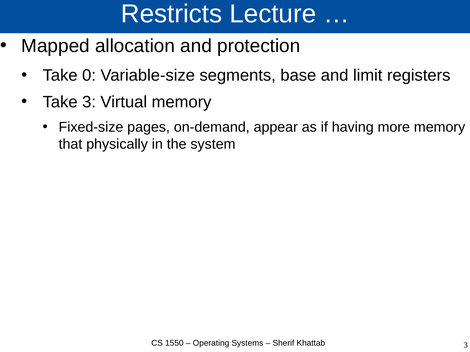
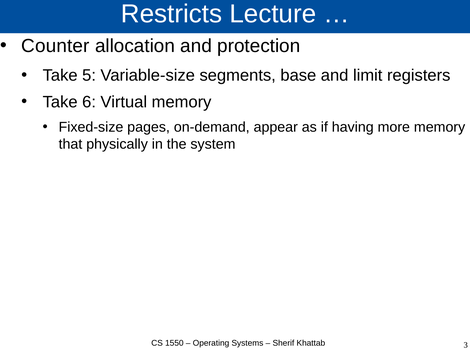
Mapped: Mapped -> Counter (55, 46)
0: 0 -> 5 (89, 76)
Take 3: 3 -> 6 (89, 102)
